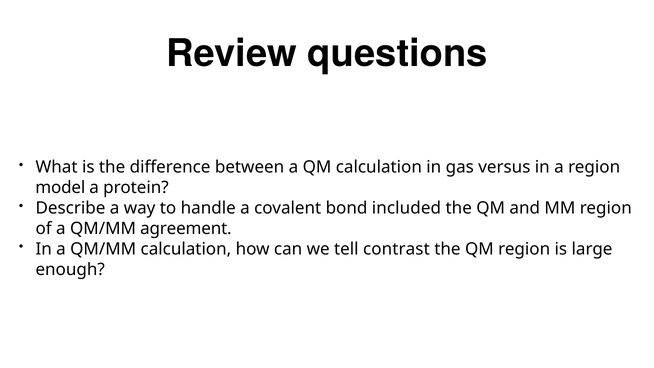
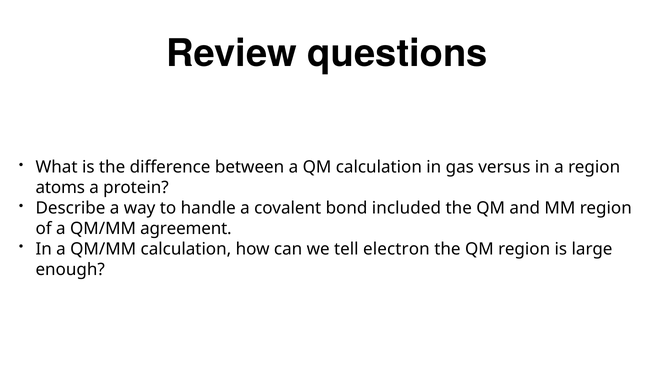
model: model -> atoms (60, 188)
contrast: contrast -> electron (396, 249)
